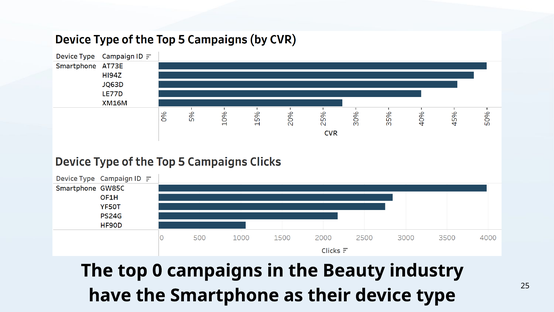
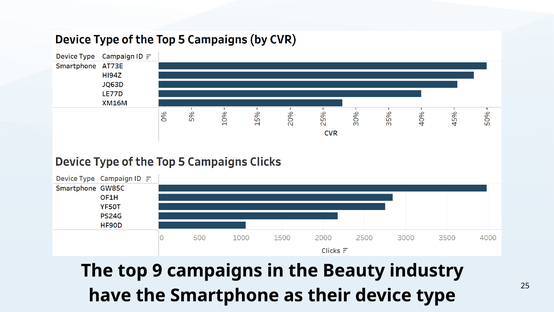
0: 0 -> 9 (157, 270)
